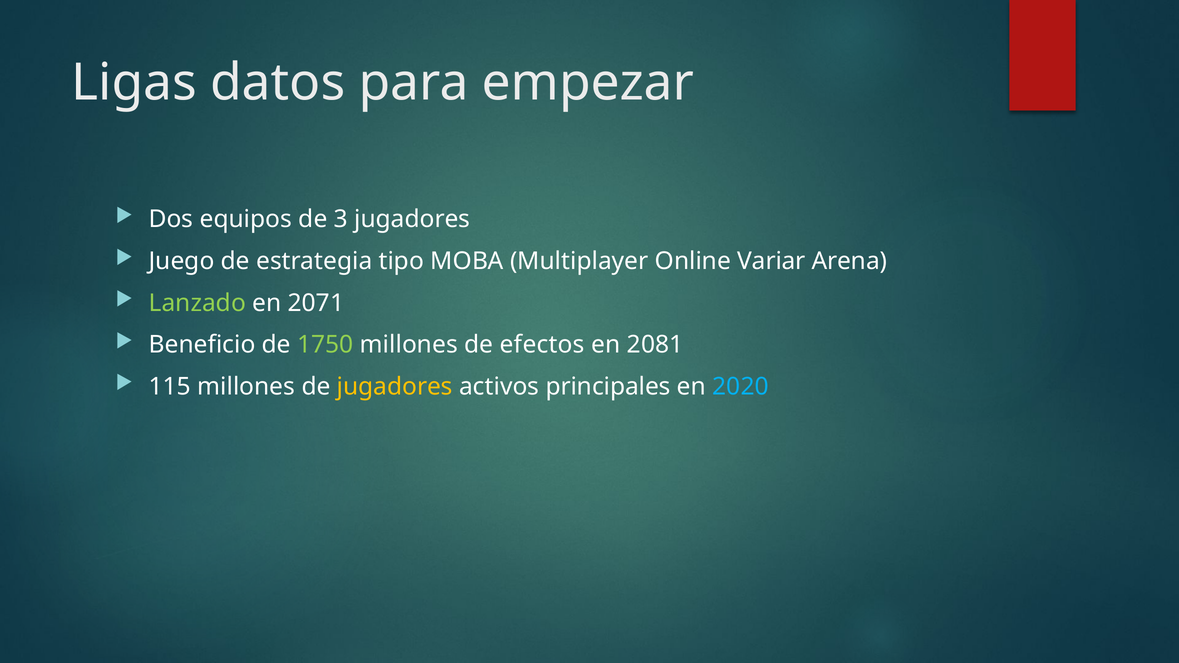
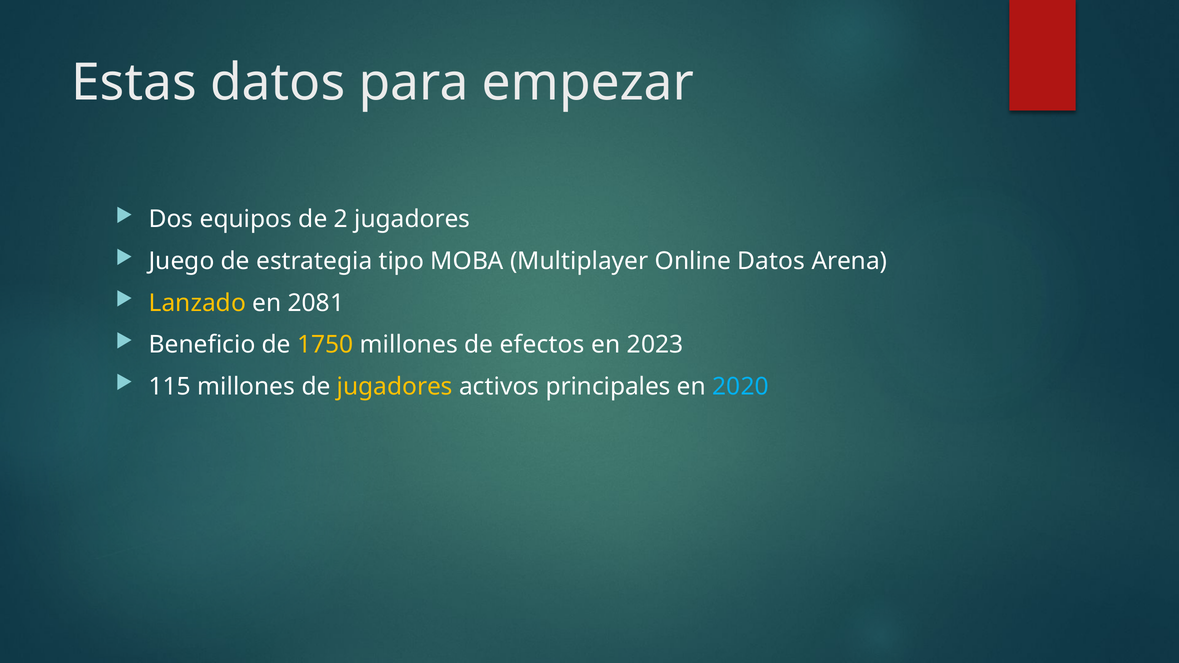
Ligas: Ligas -> Estas (134, 83)
3: 3 -> 2 (341, 219)
Online Variar: Variar -> Datos (771, 261)
Lanzado colour: light green -> yellow (197, 303)
2071: 2071 -> 2081 (316, 303)
1750 colour: light green -> yellow (325, 345)
2081: 2081 -> 2023 (655, 345)
